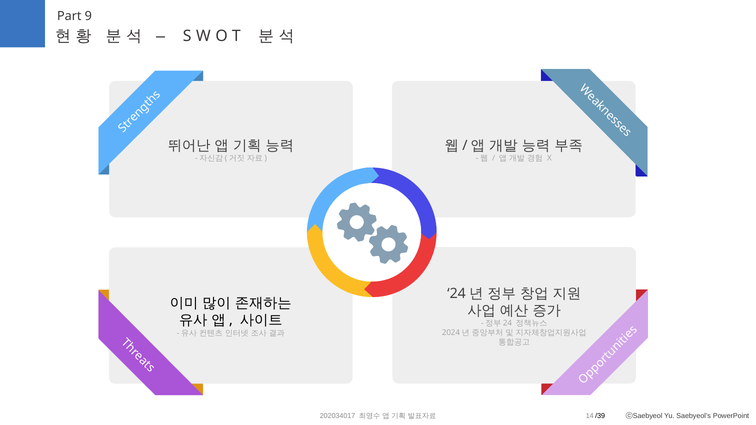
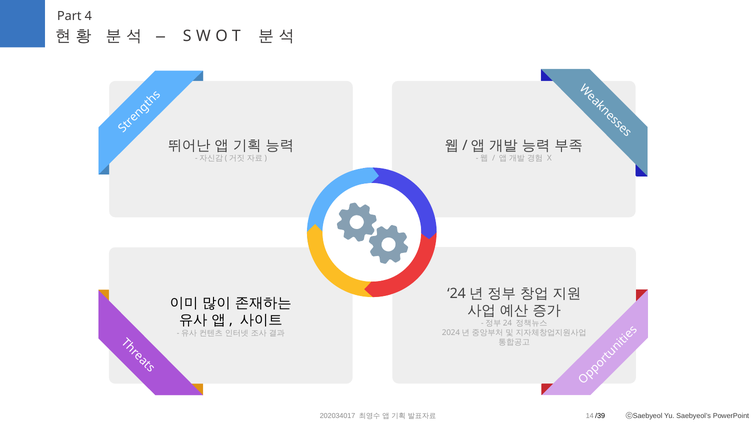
9: 9 -> 4 (88, 16)
